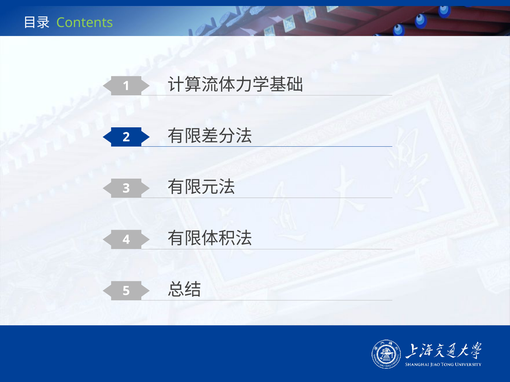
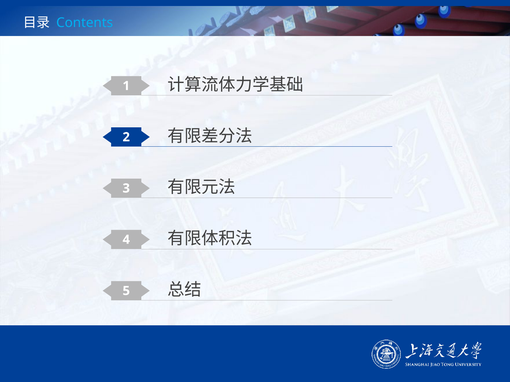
Contents colour: light green -> light blue (85, 23)
